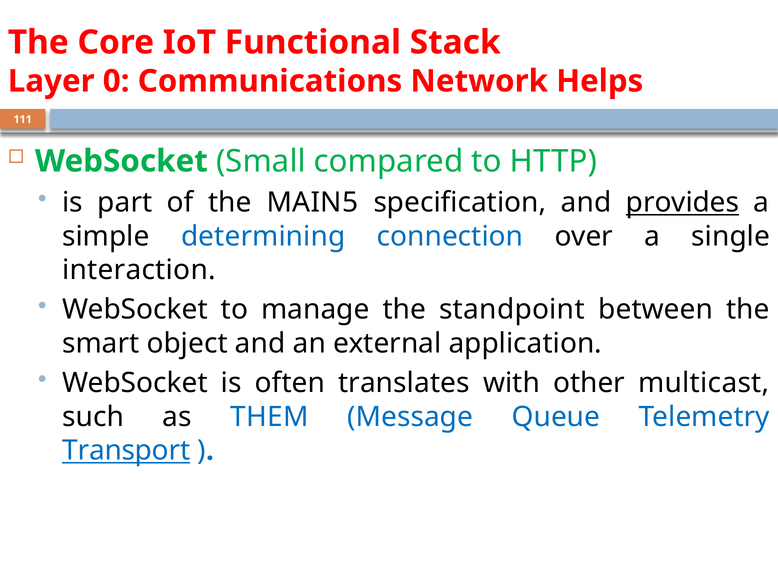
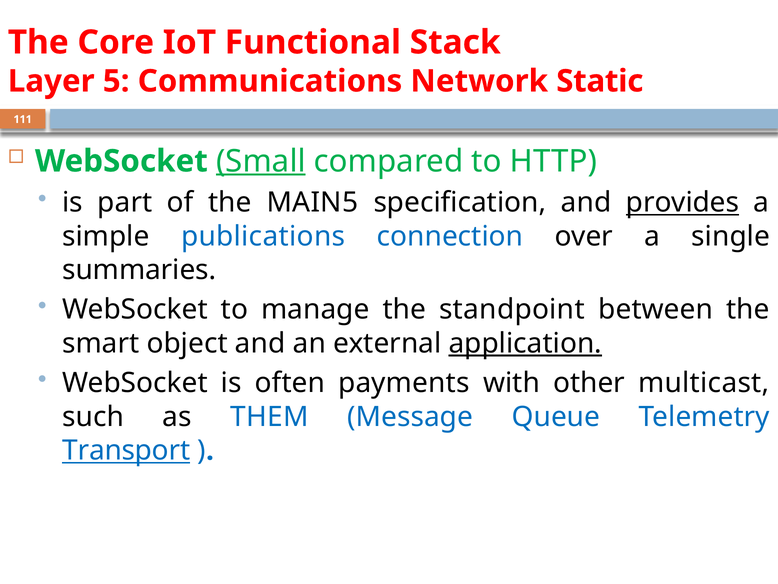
0: 0 -> 5 (116, 81)
Helps: Helps -> Static (600, 81)
Small underline: none -> present (261, 161)
determining: determining -> publications (263, 236)
interaction: interaction -> summaries (139, 270)
application underline: none -> present (525, 343)
translates: translates -> payments (404, 383)
